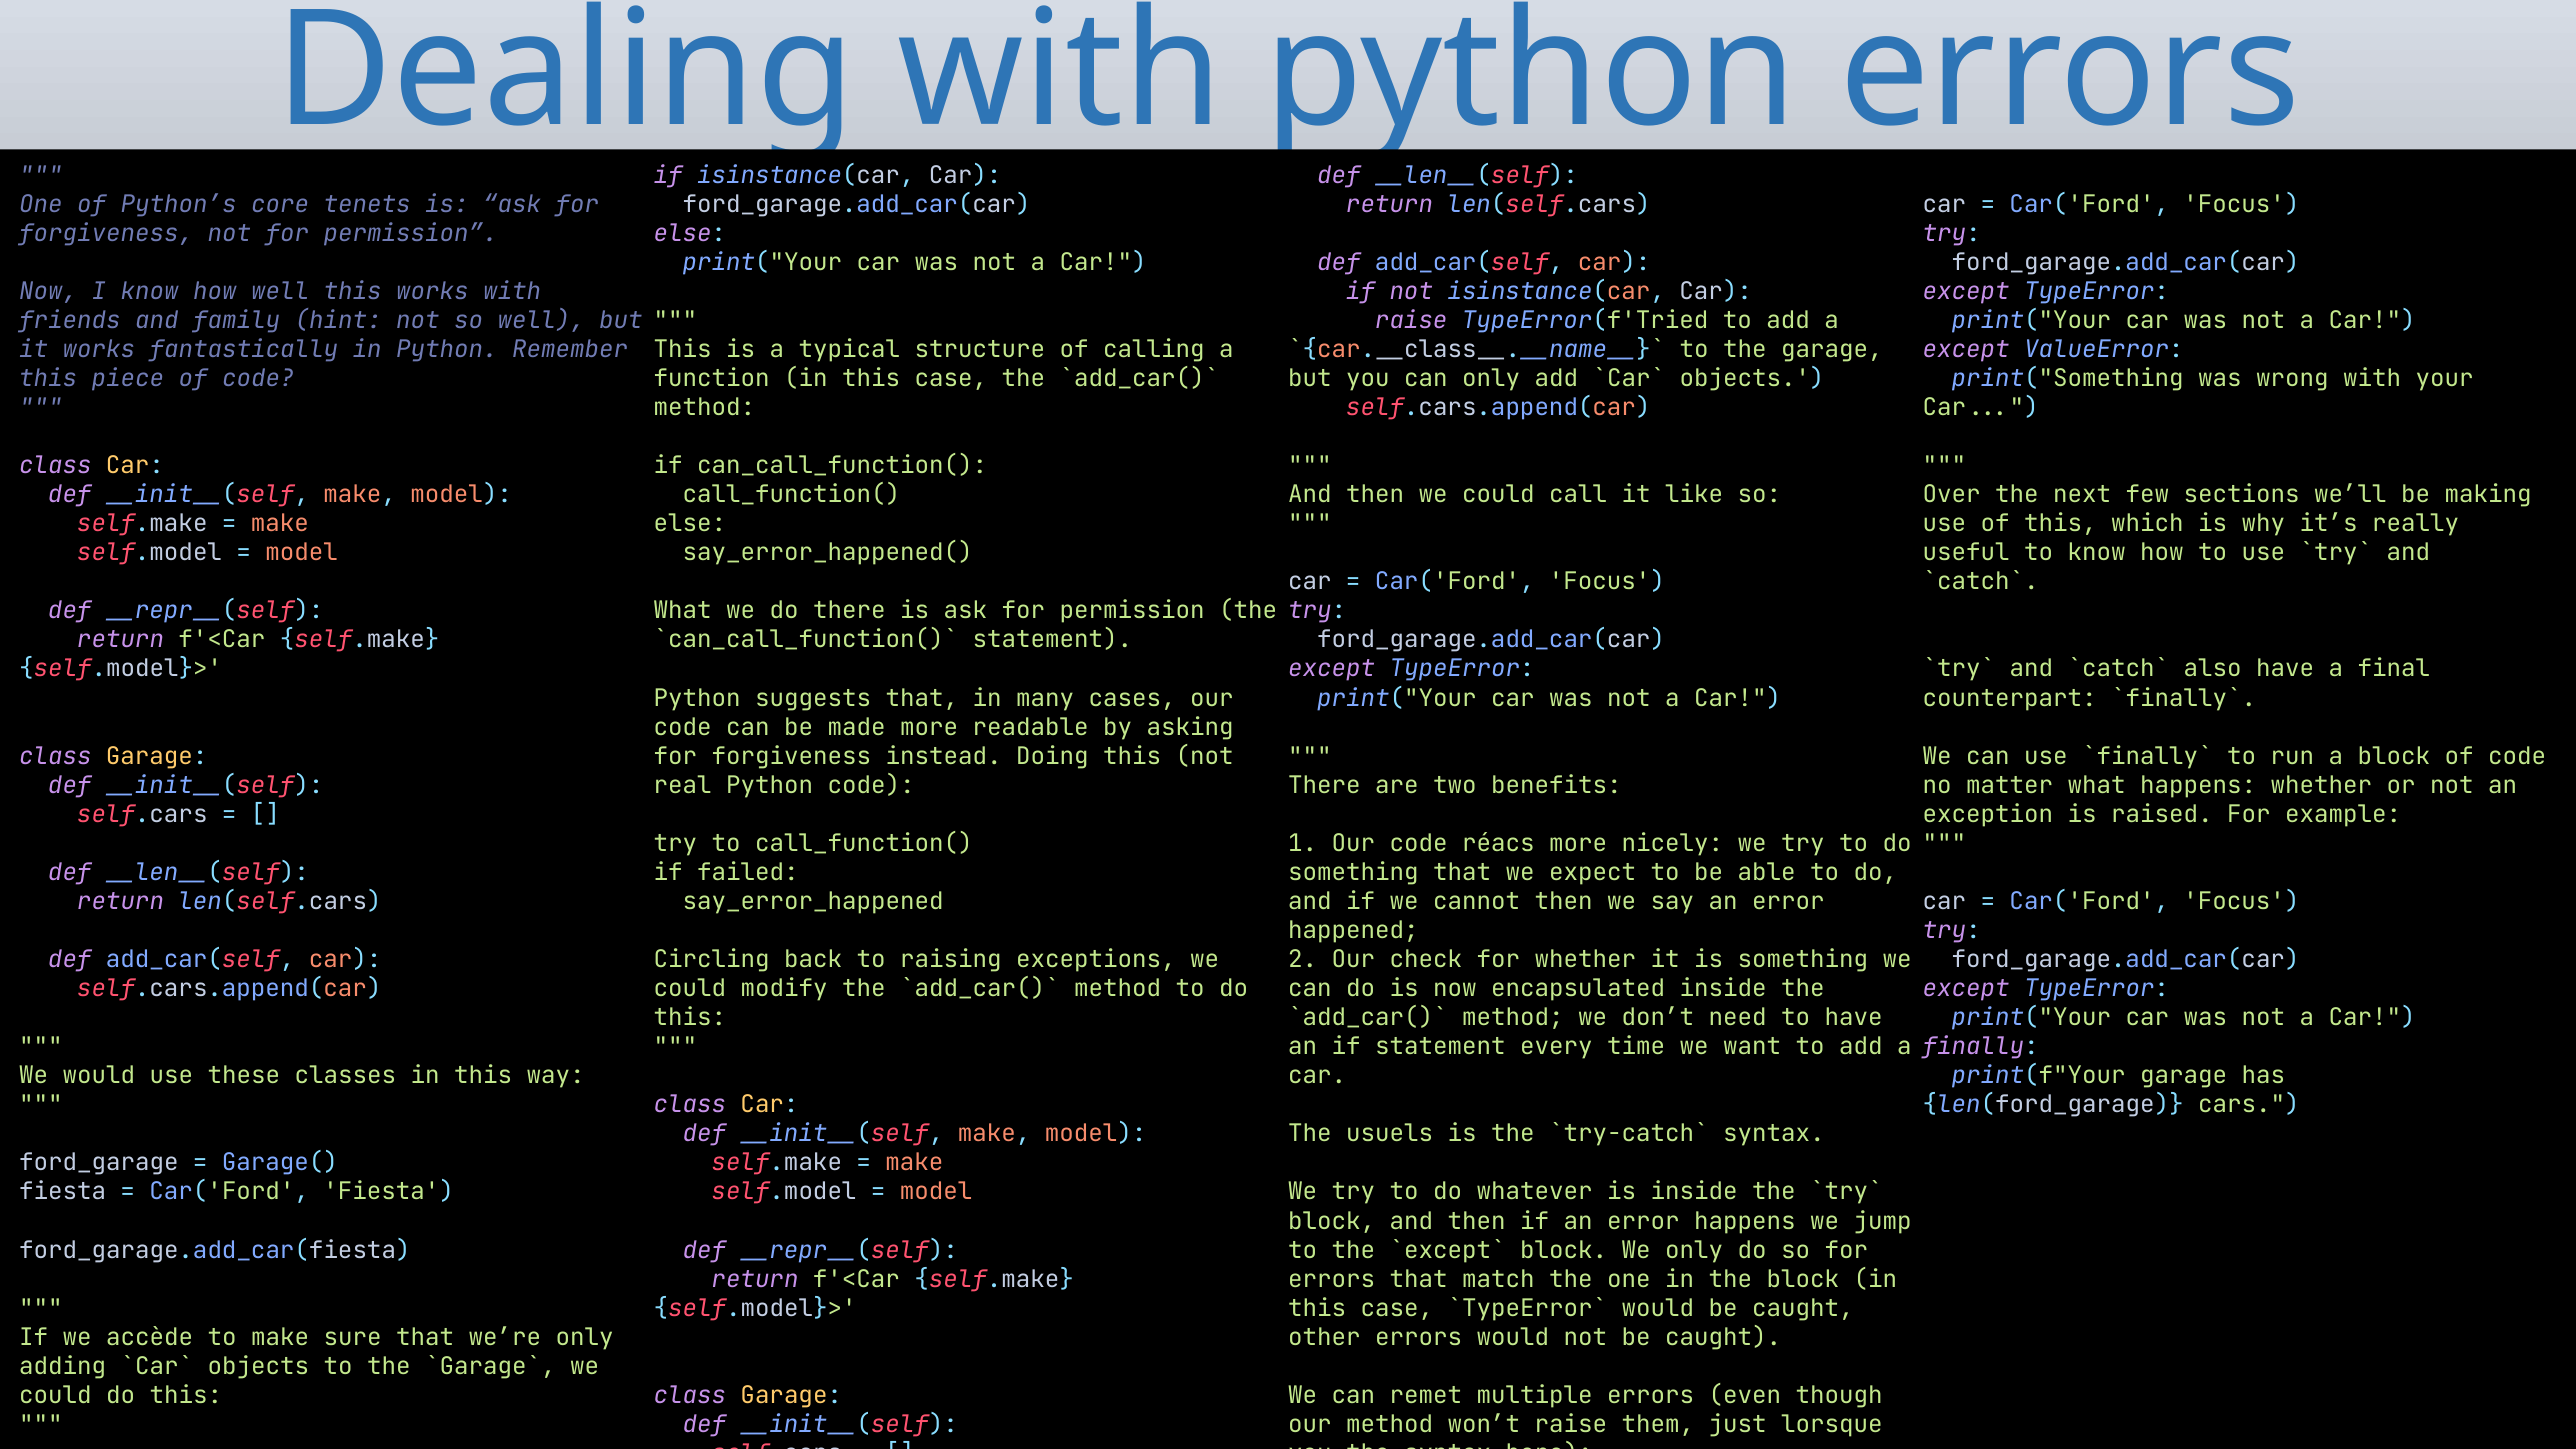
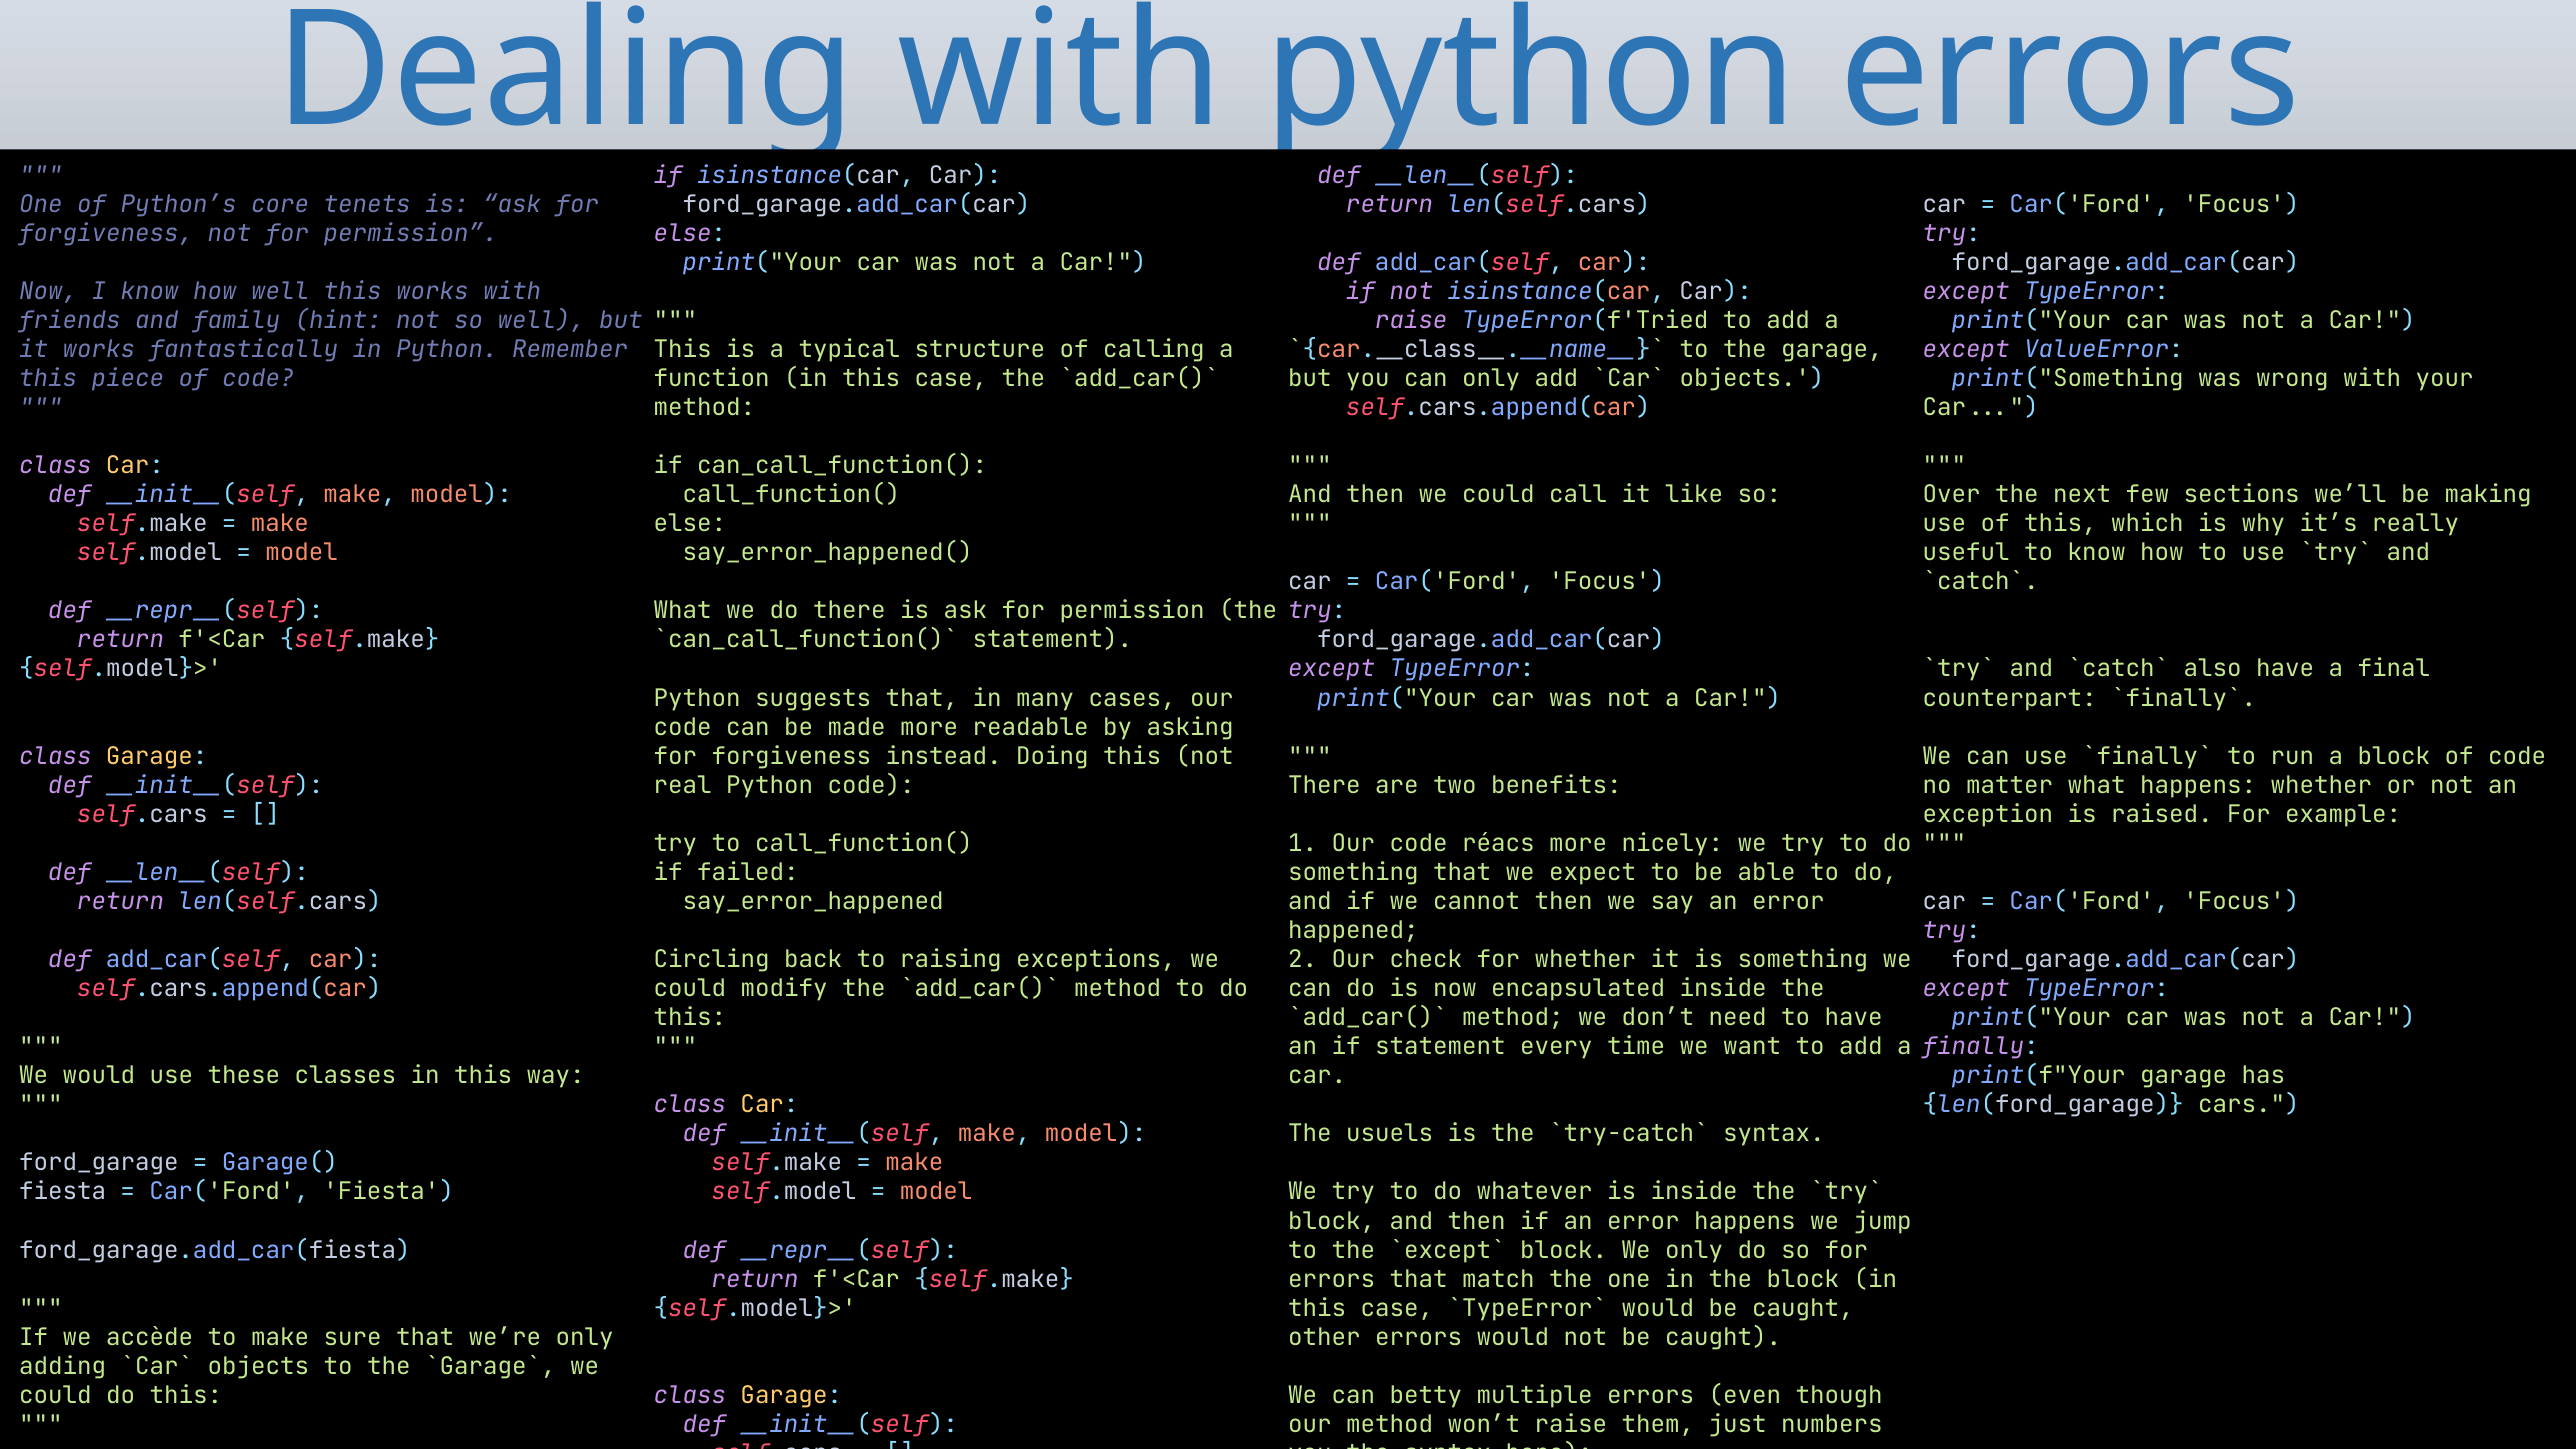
remet: remet -> betty (1426, 1395)
lorsque: lorsque -> numbers (1832, 1424)
